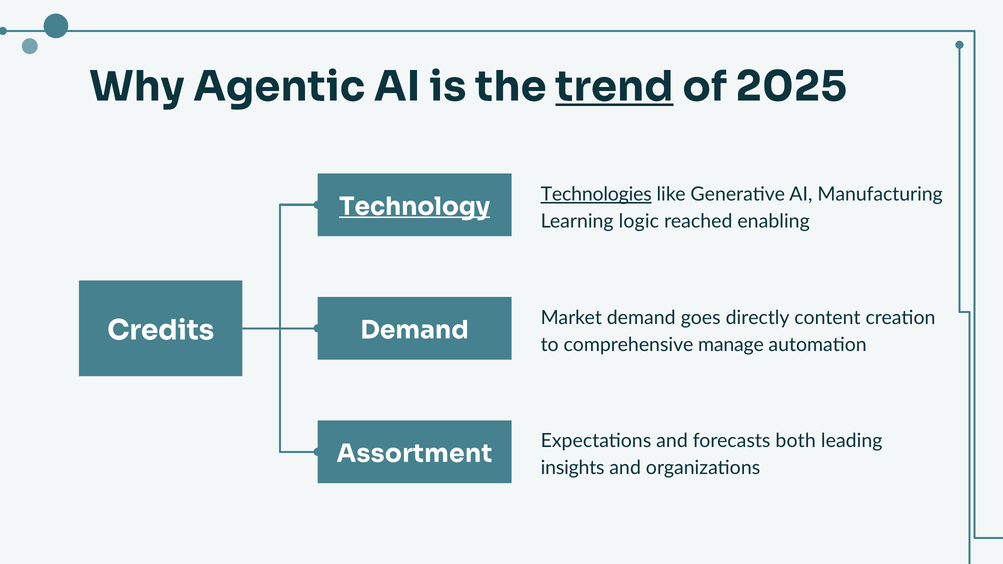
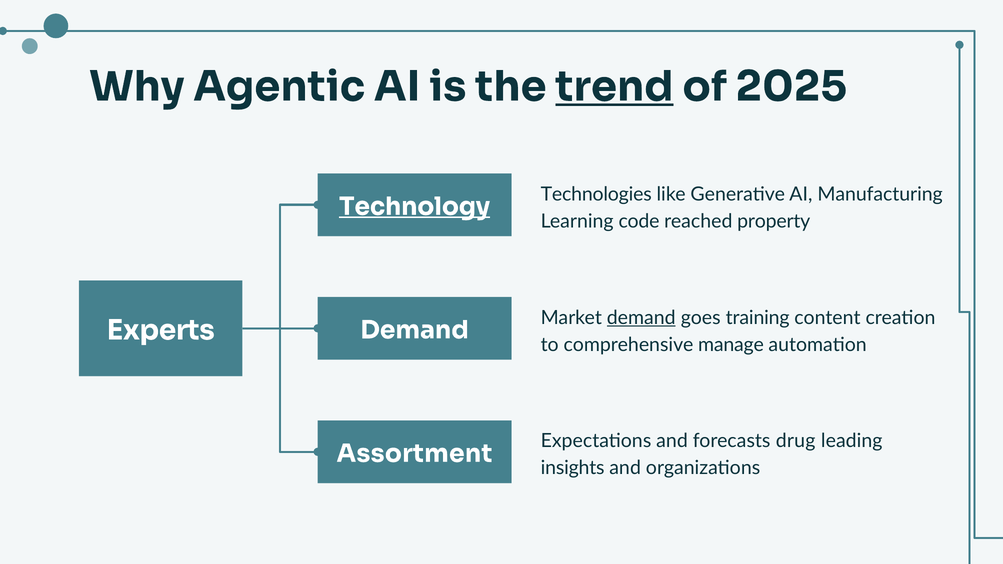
Technologies underline: present -> none (596, 195)
logic: logic -> code (639, 221)
enabling: enabling -> property (774, 221)
Credits: Credits -> Experts (161, 330)
demand underline: none -> present (641, 318)
directly: directly -> training (758, 318)
both: both -> drug (796, 441)
